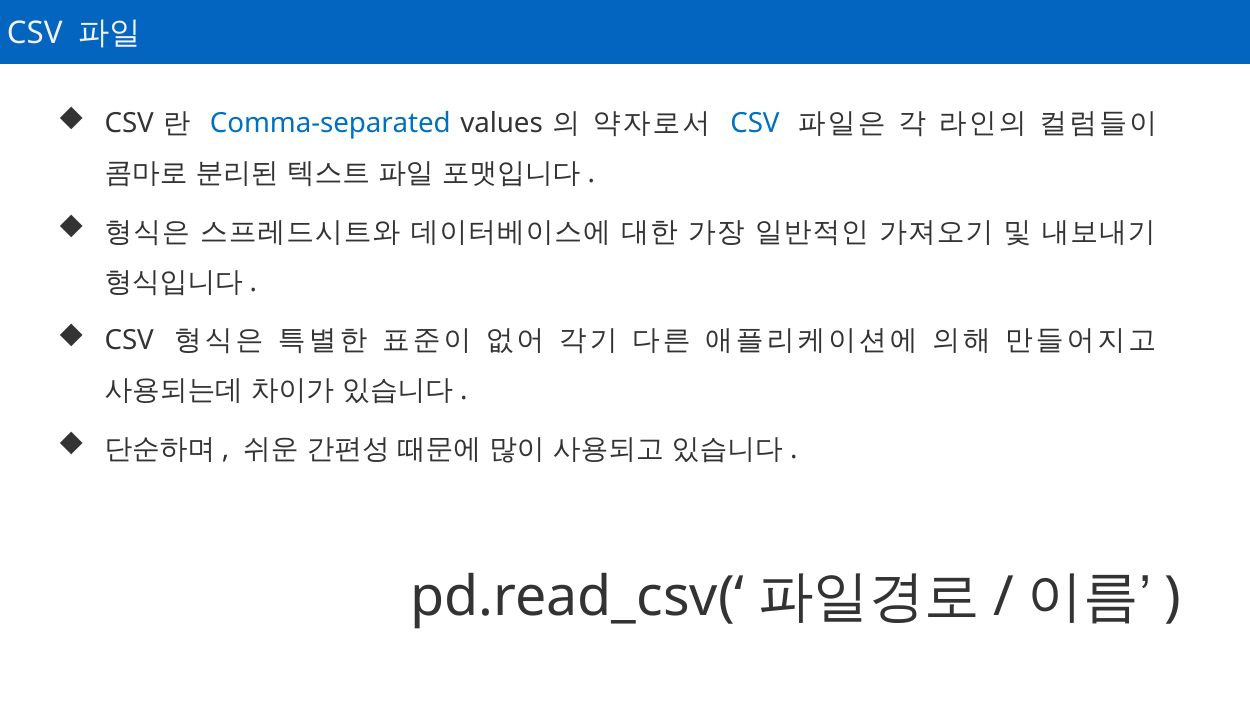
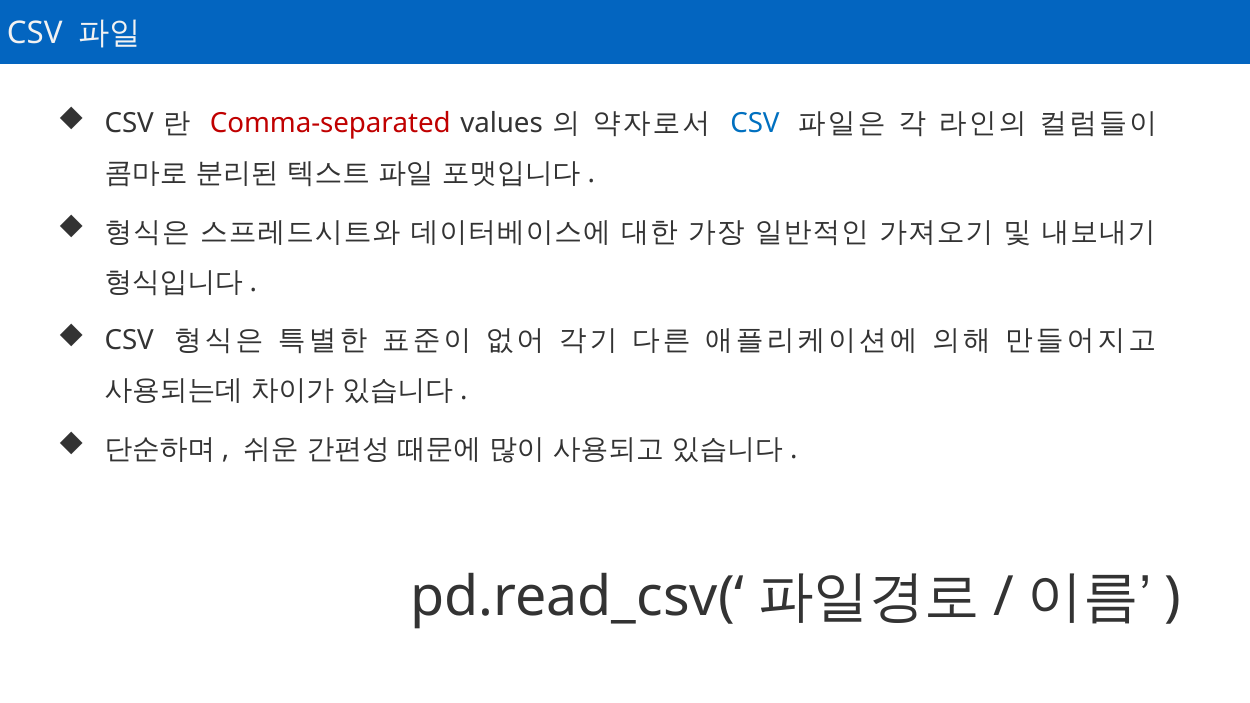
Comma-separated colour: blue -> red (330, 124)
